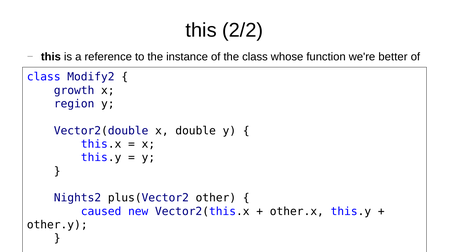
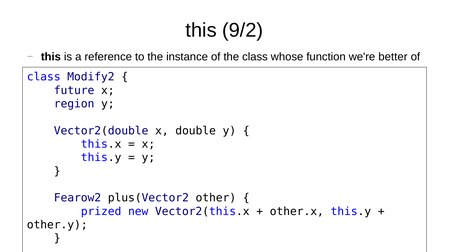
2/2: 2/2 -> 9/2 (243, 30)
growth: growth -> future (74, 91)
Nights2: Nights2 -> Fearow2 (77, 198)
caused: caused -> prized (101, 212)
